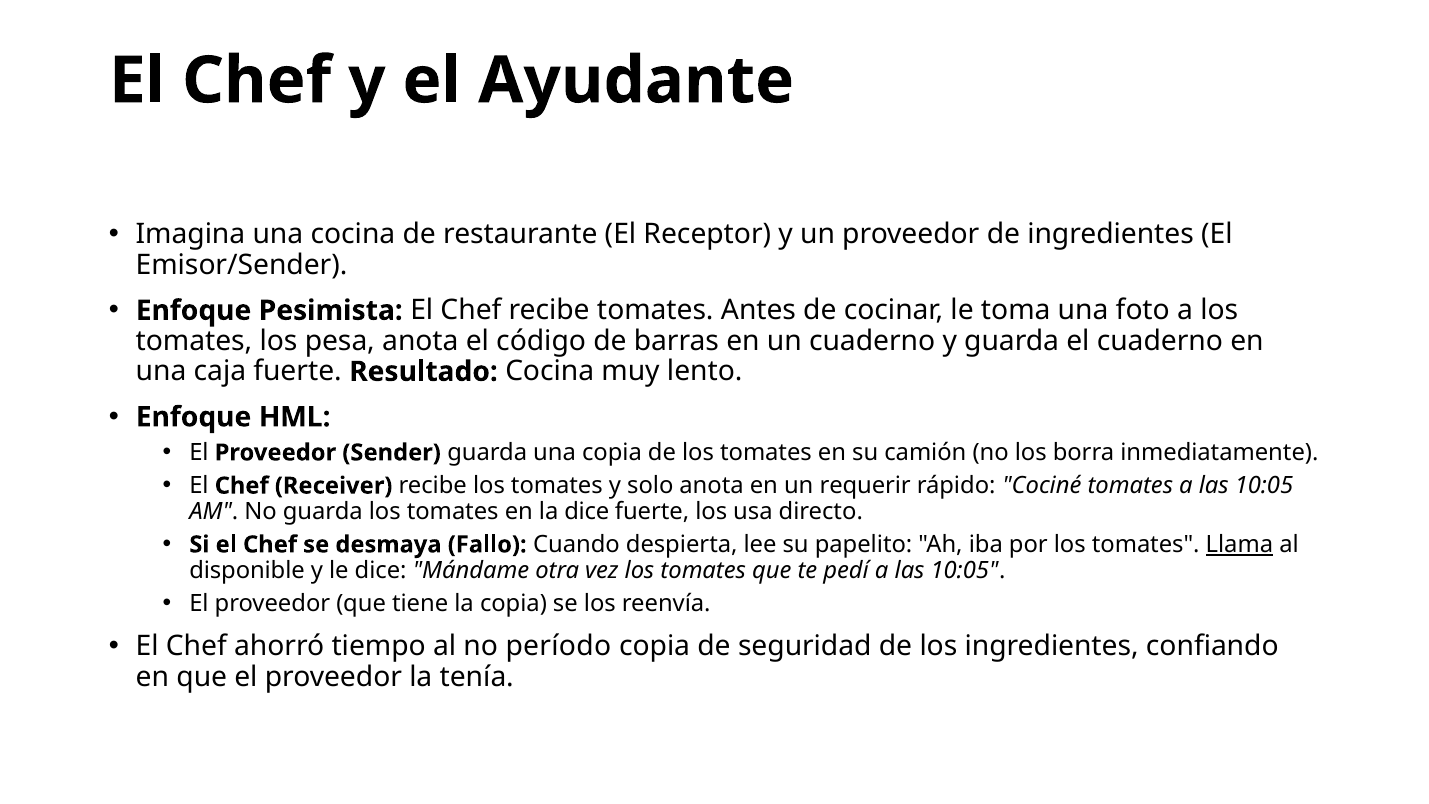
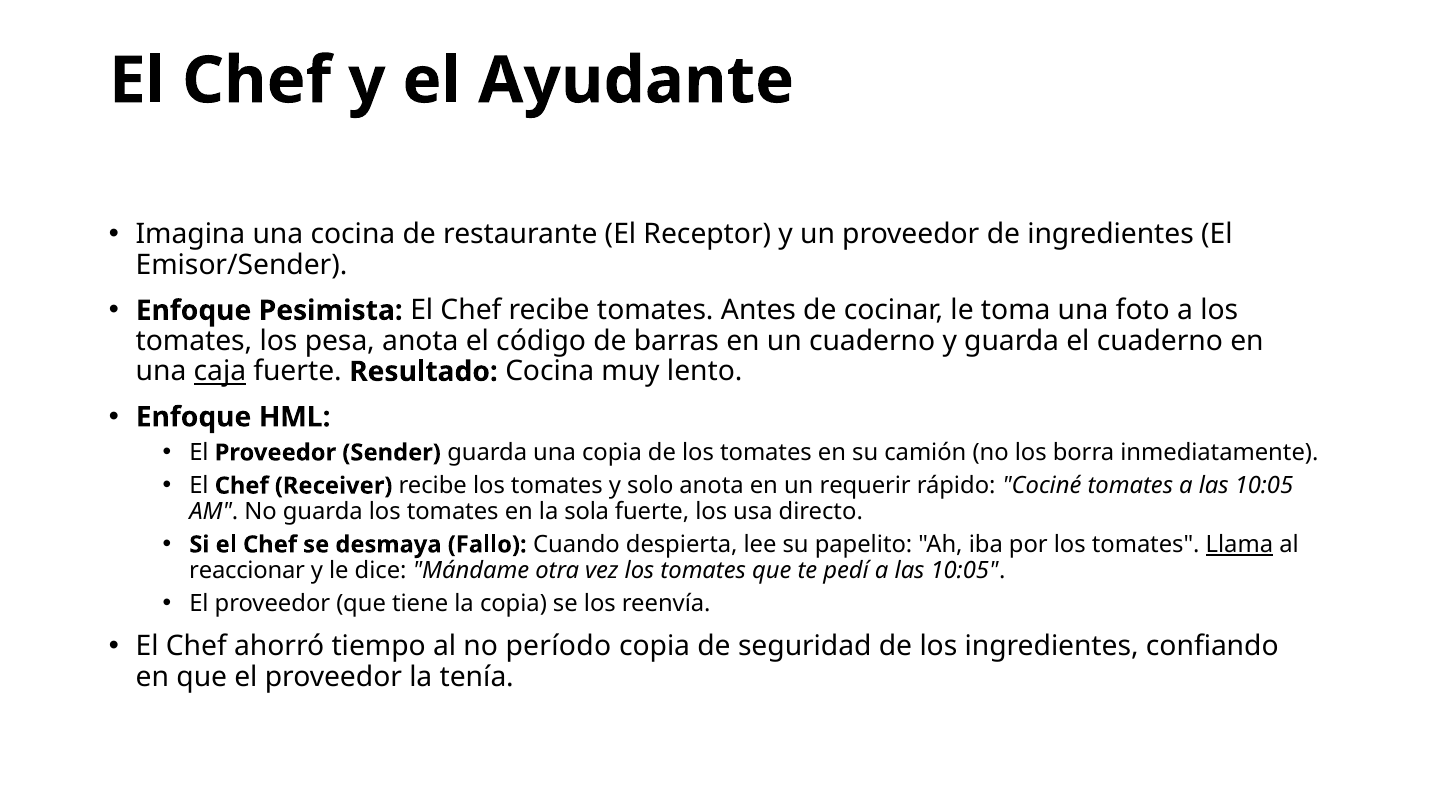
caja underline: none -> present (220, 372)
la dice: dice -> sola (587, 511)
disponible: disponible -> reaccionar (247, 570)
